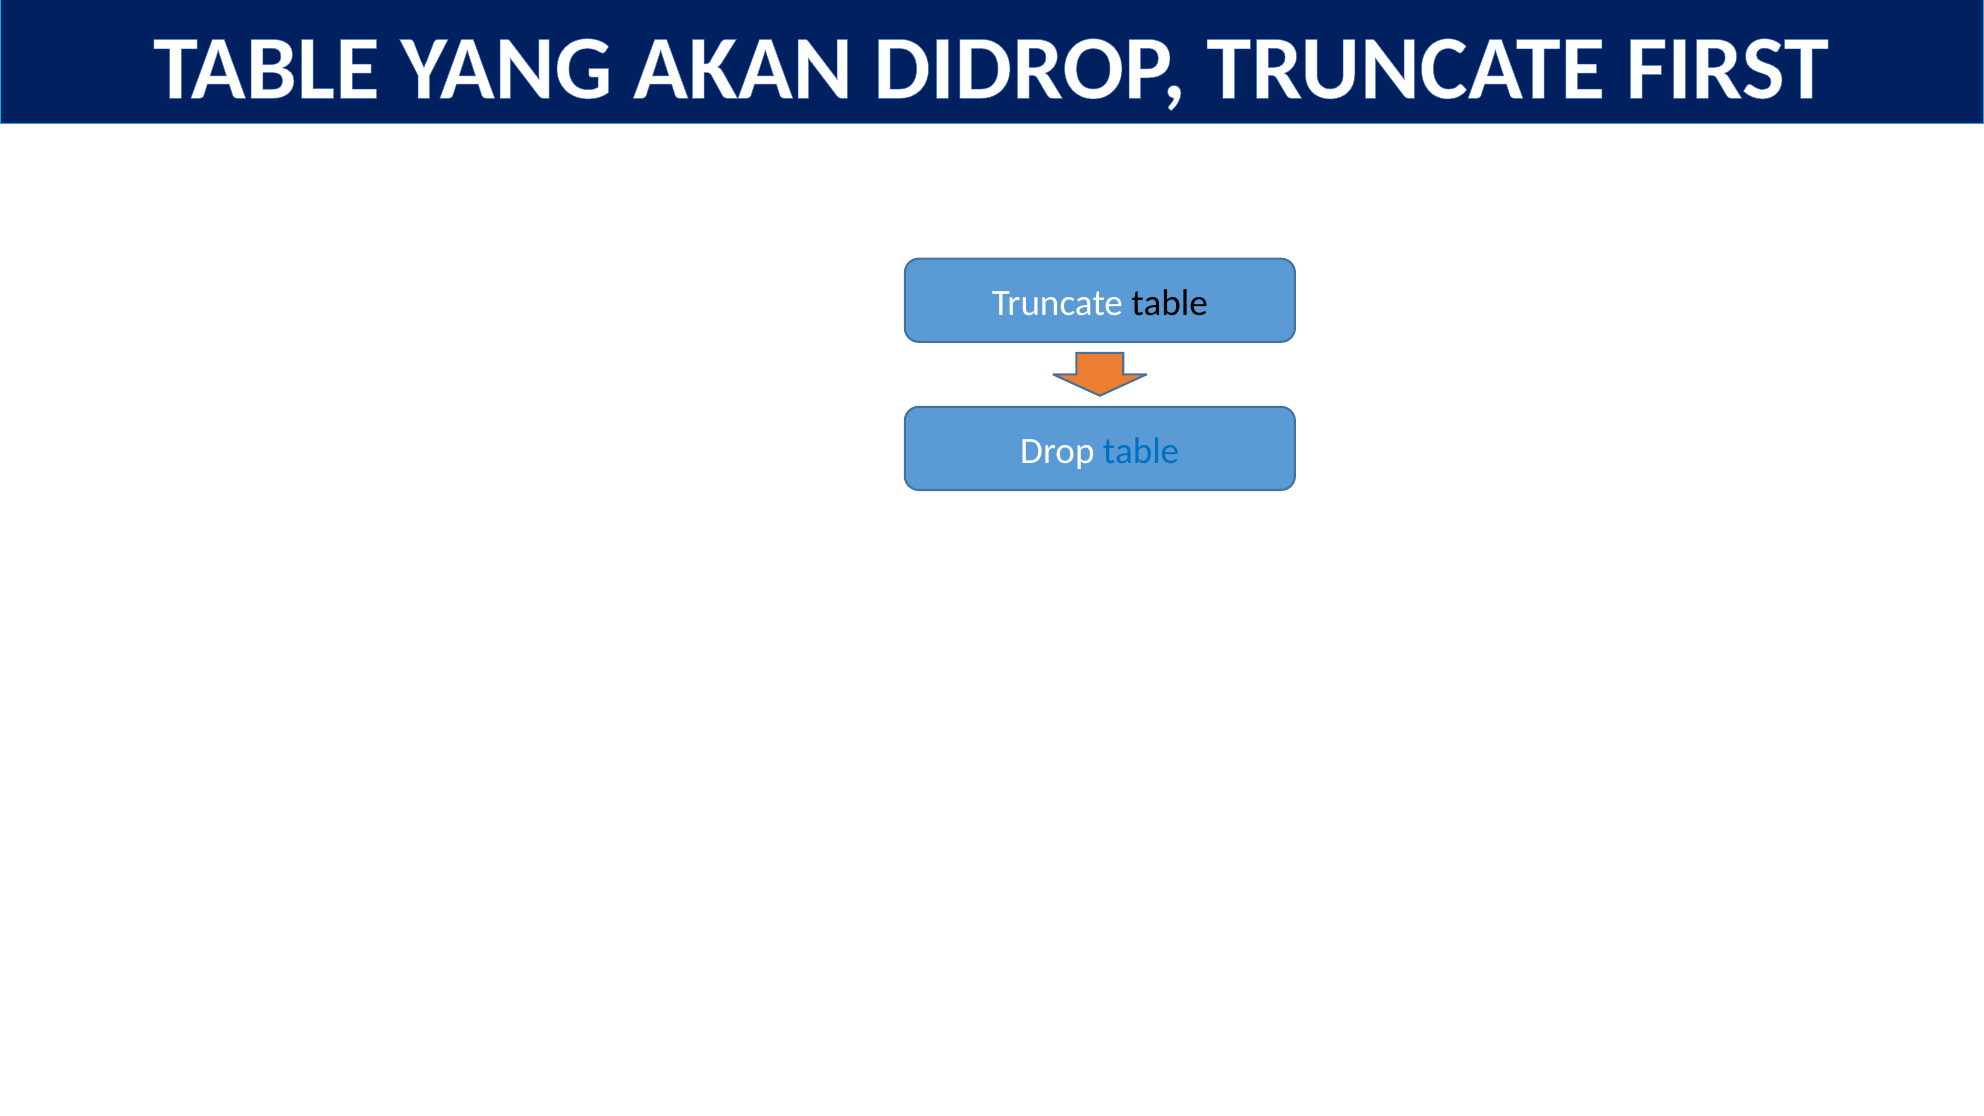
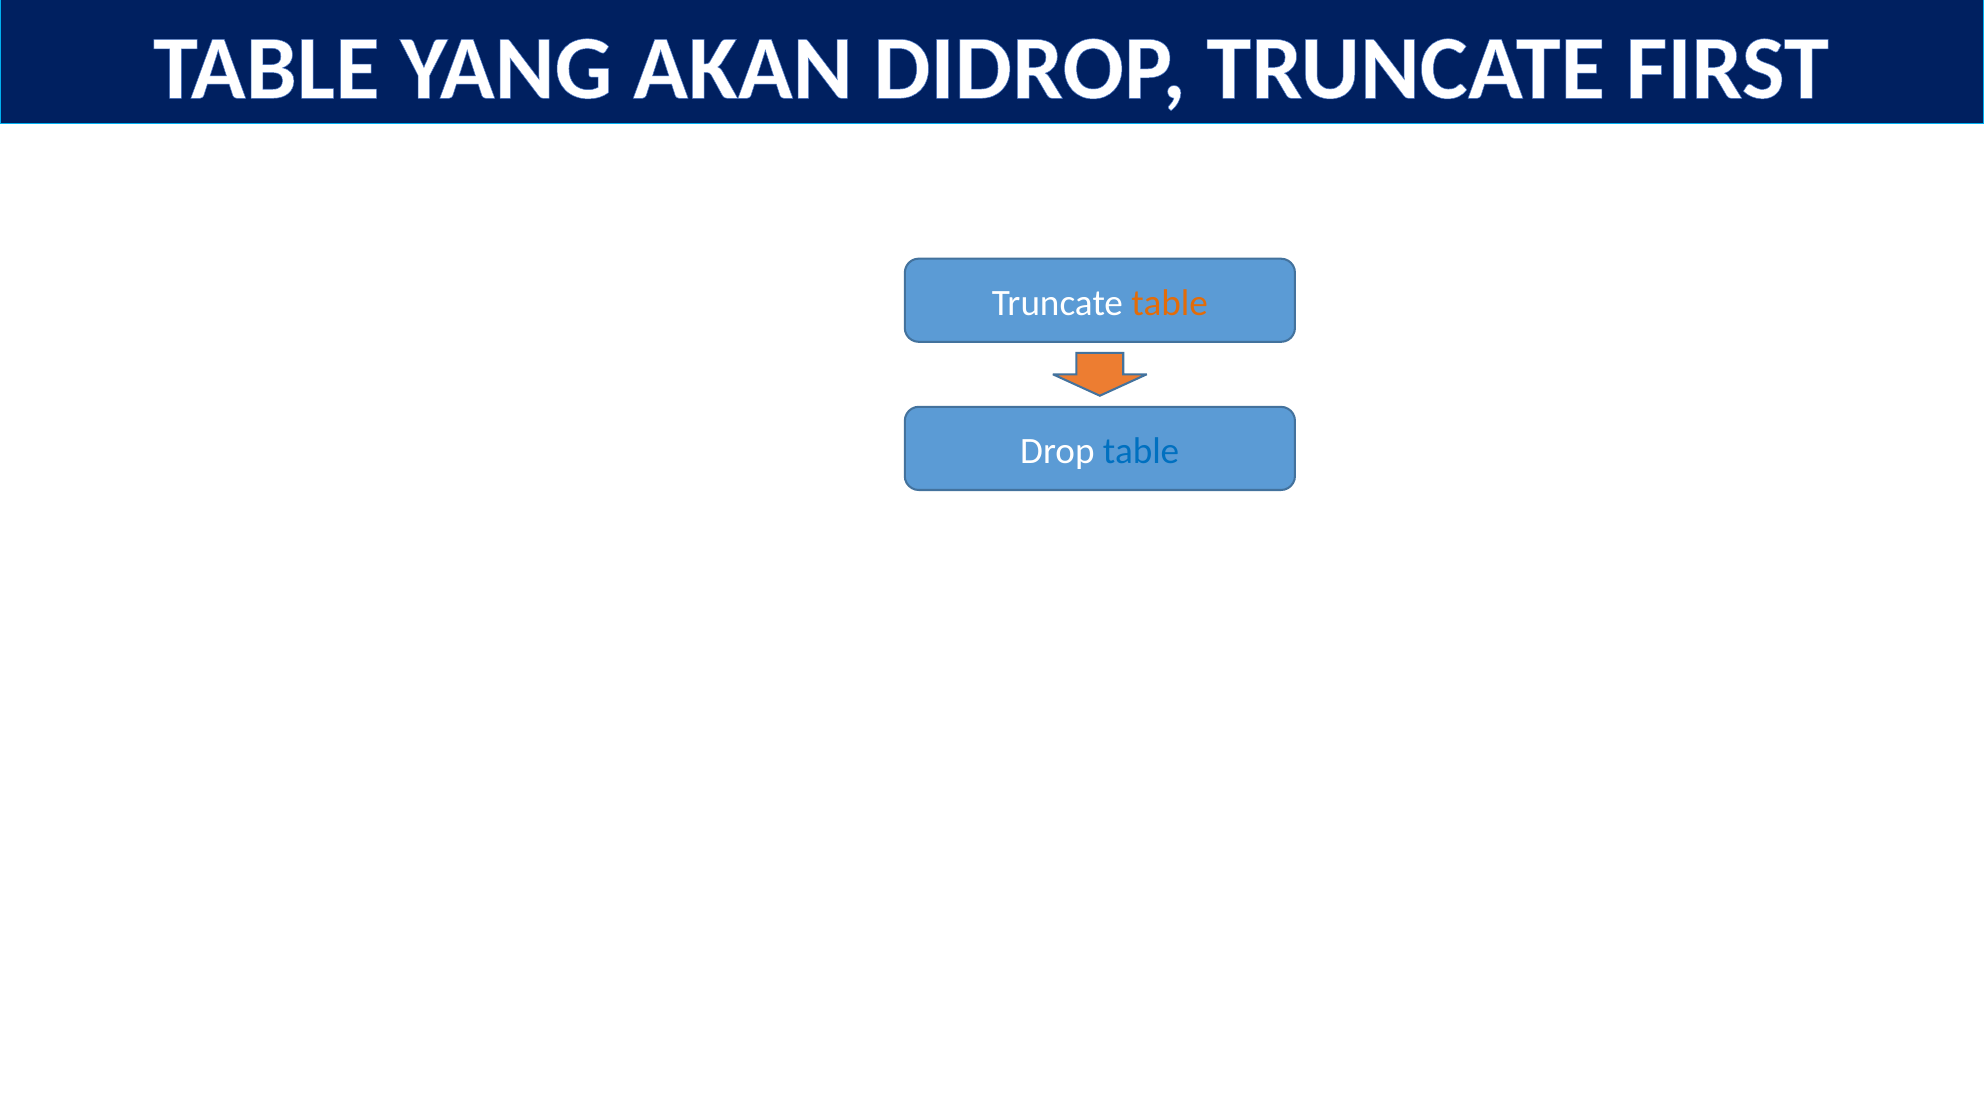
table colour: black -> orange (1170, 303)
